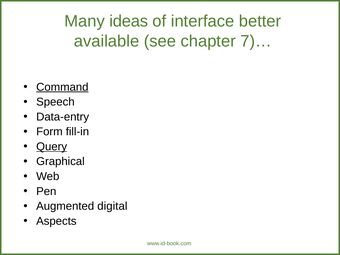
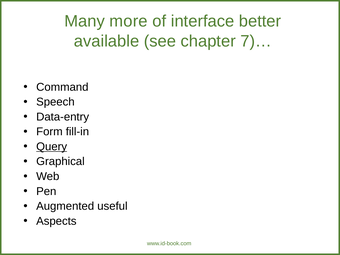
ideas: ideas -> more (129, 21)
Command underline: present -> none (62, 87)
digital: digital -> useful (112, 206)
